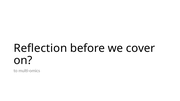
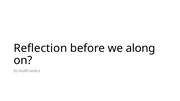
cover: cover -> along (141, 48)
